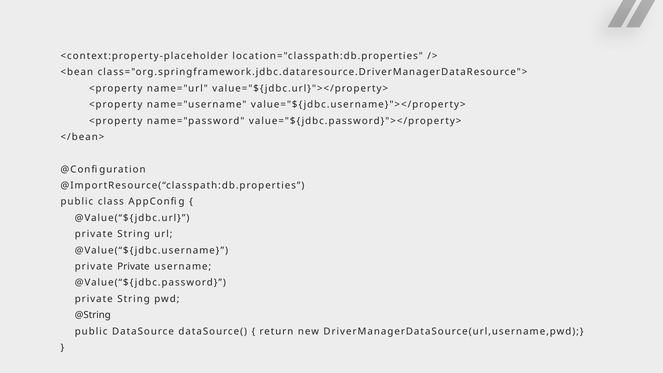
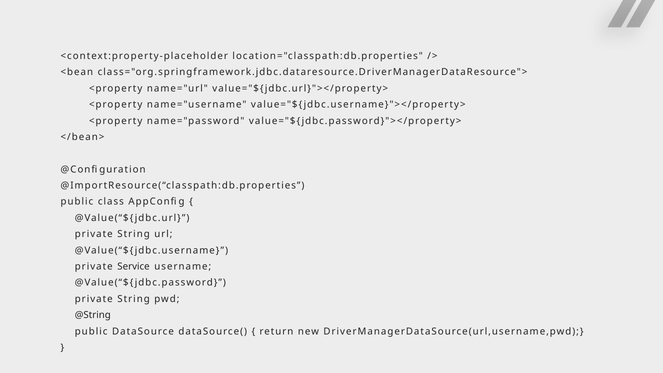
private Private: Private -> Service (134, 267)
